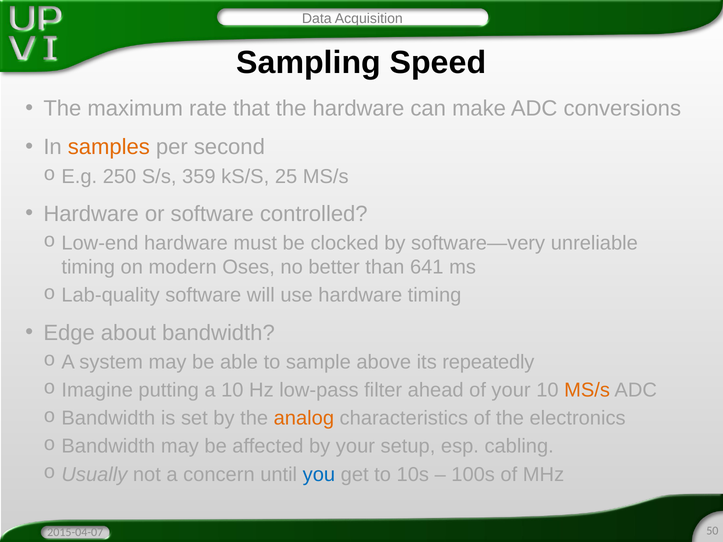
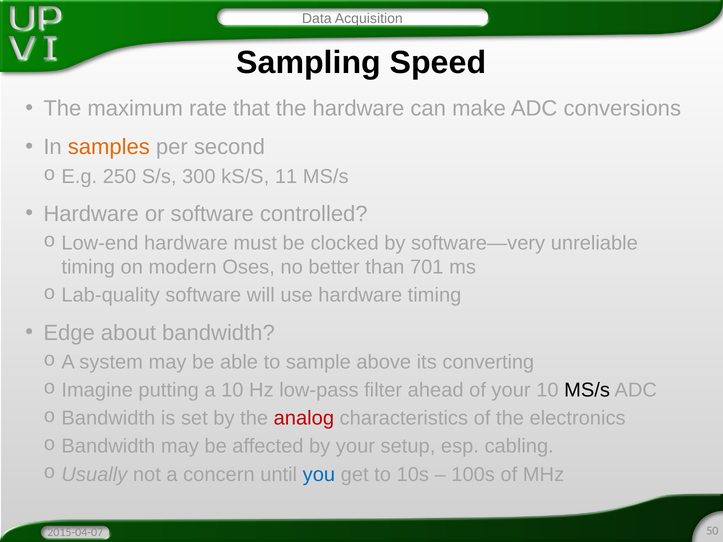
359: 359 -> 300 (199, 176)
25: 25 -> 11 (286, 176)
641: 641 -> 701 (427, 267)
repeatedly: repeatedly -> converting (488, 362)
MS/s colour: orange -> black (587, 390)
analog colour: orange -> red (304, 418)
